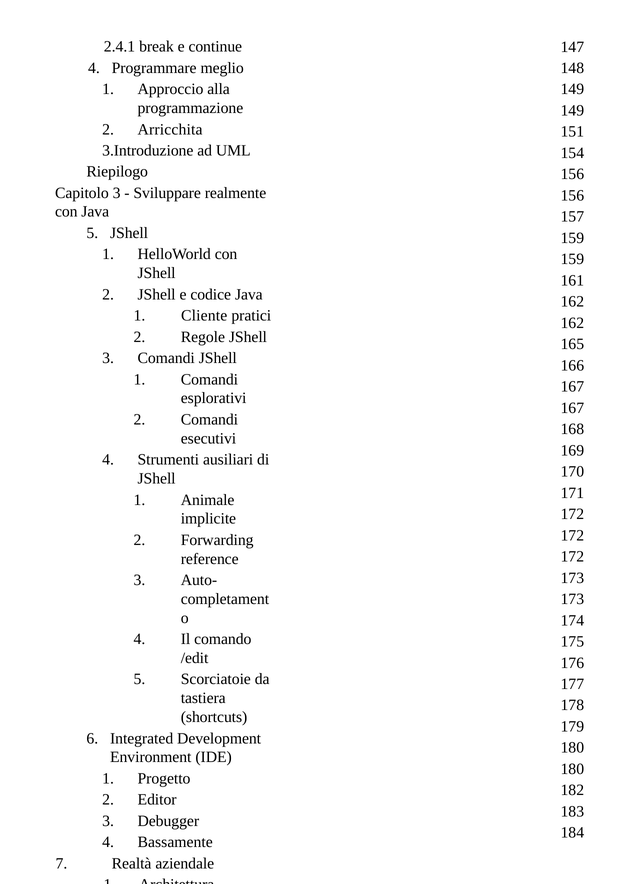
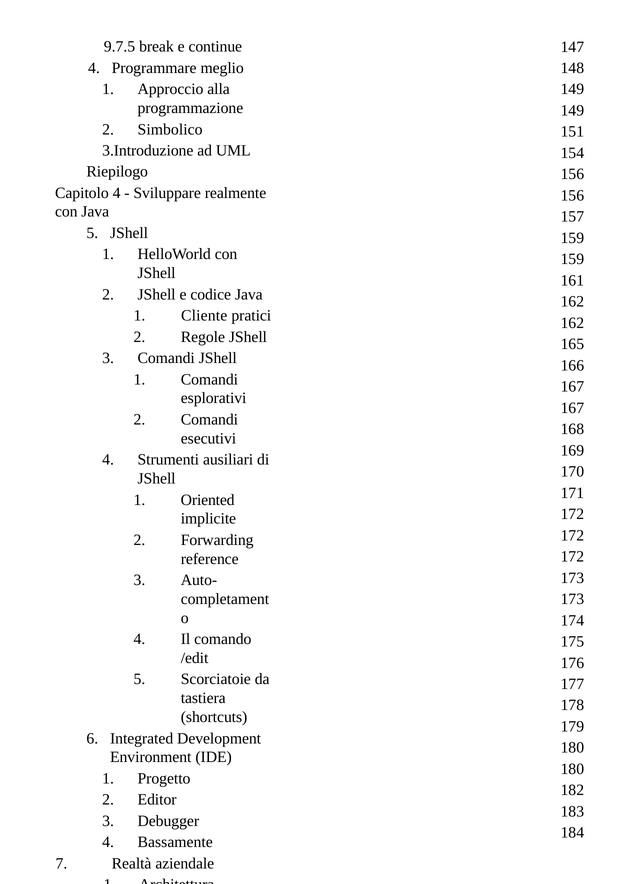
2.4.1: 2.4.1 -> 9.7.5 (120, 47)
Arricchita: Arricchita -> Simbolico (170, 129)
Capitolo 3: 3 -> 4 (117, 193)
Animale: Animale -> Oriented (208, 499)
